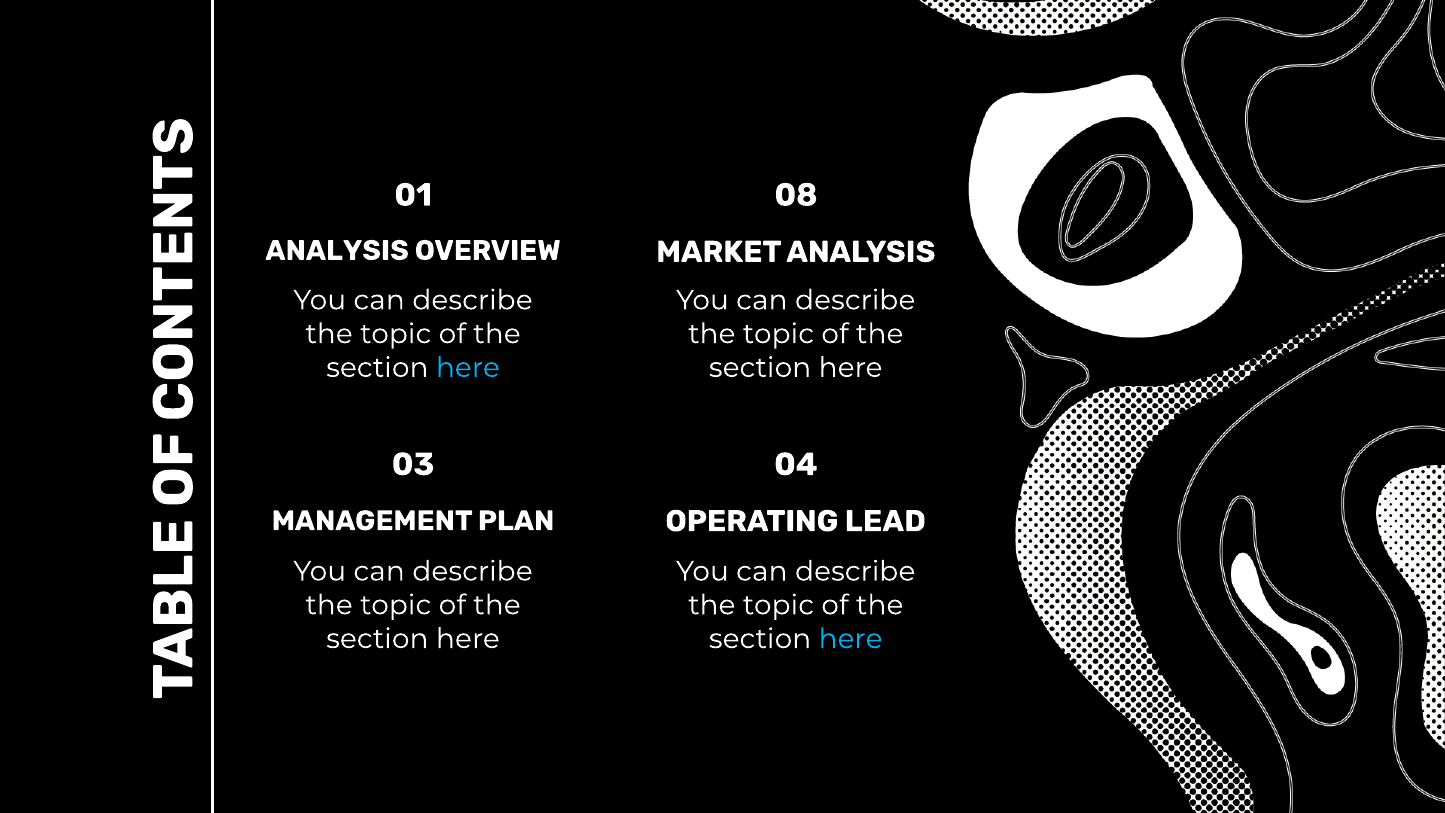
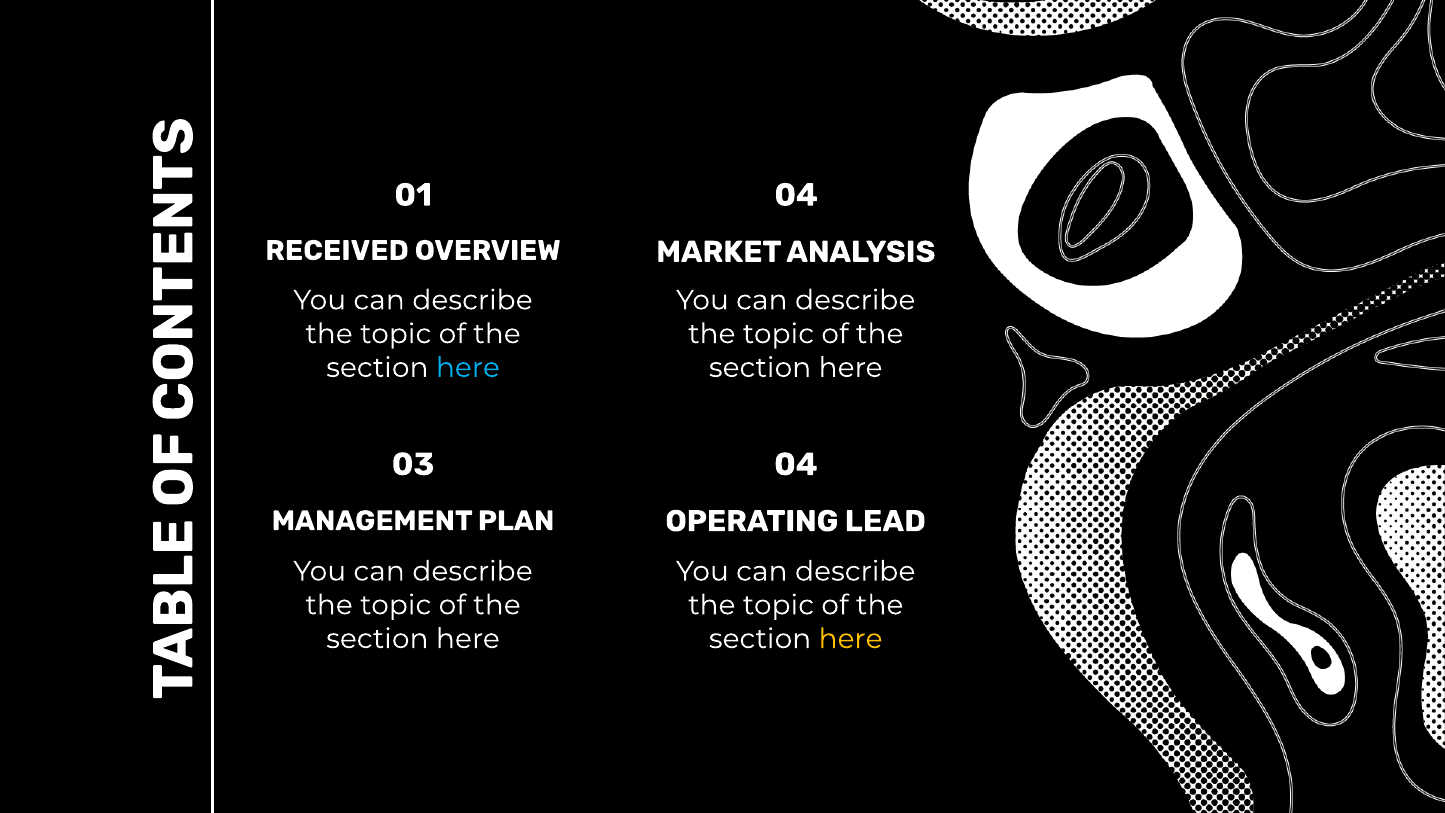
01 08: 08 -> 04 (796, 195)
ANALYSIS: ANALYSIS -> RECEIVED (337, 250)
here colour: light blue -> yellow (851, 639)
